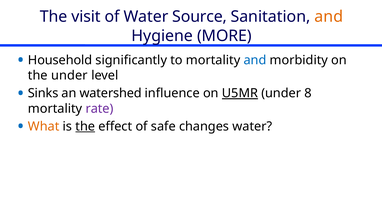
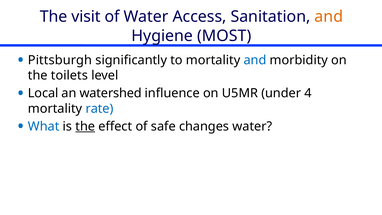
Source: Source -> Access (200, 17)
MORE: MORE -> MOST (224, 36)
Household: Household -> Pittsburgh (60, 60)
the under: under -> toilets (69, 75)
Sinks: Sinks -> Local (43, 93)
U5MR underline: present -> none (240, 93)
8: 8 -> 4 (308, 93)
rate colour: purple -> blue (99, 109)
What colour: orange -> blue (44, 126)
